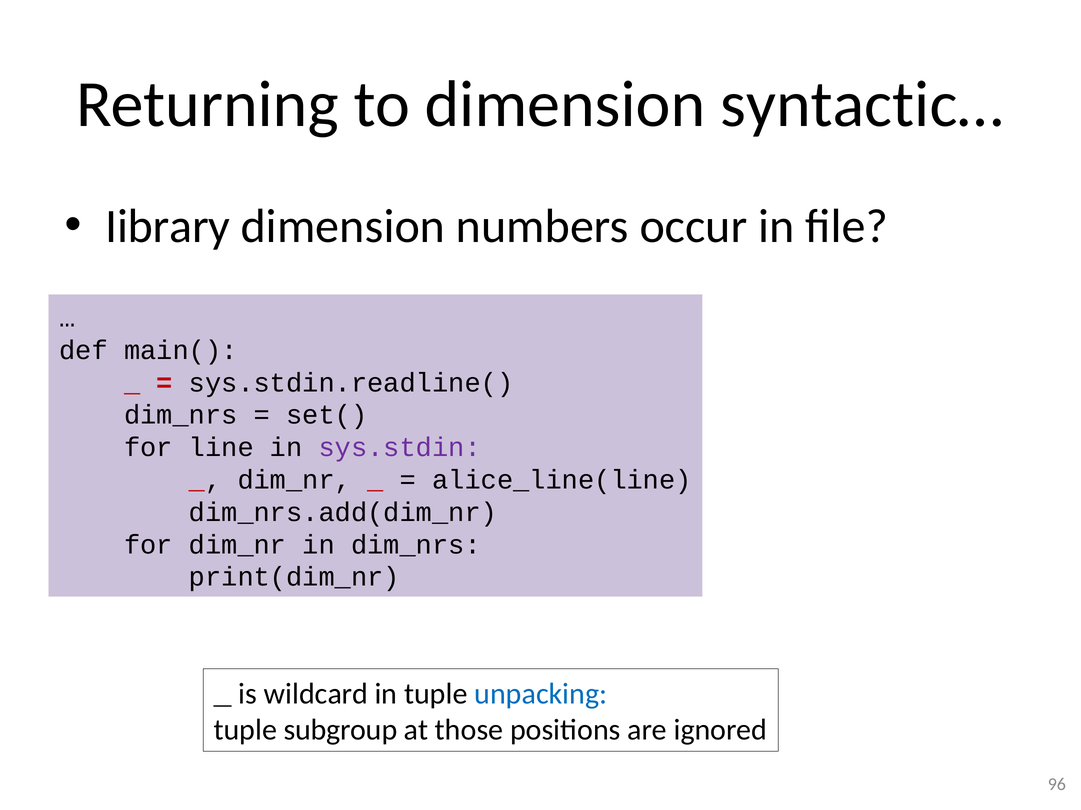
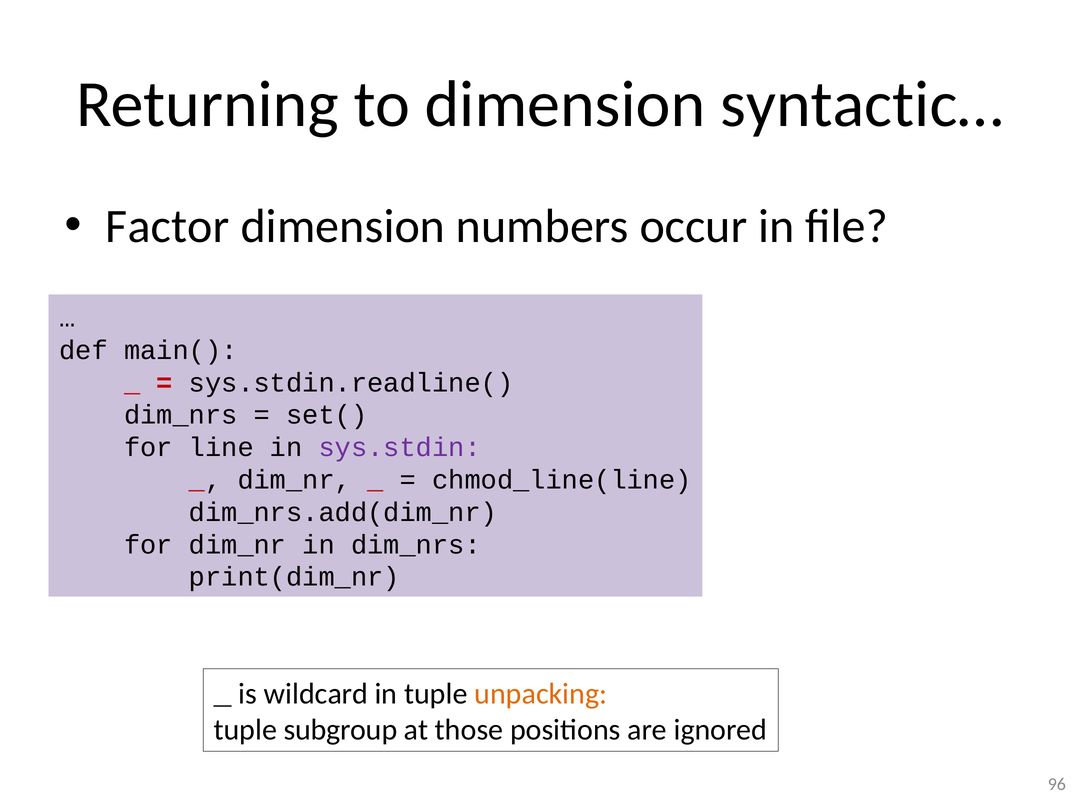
Iibrary: Iibrary -> Factor (168, 227)
alice_line(line: alice_line(line -> chmod_line(line (562, 480)
unpacking colour: blue -> orange (541, 695)
